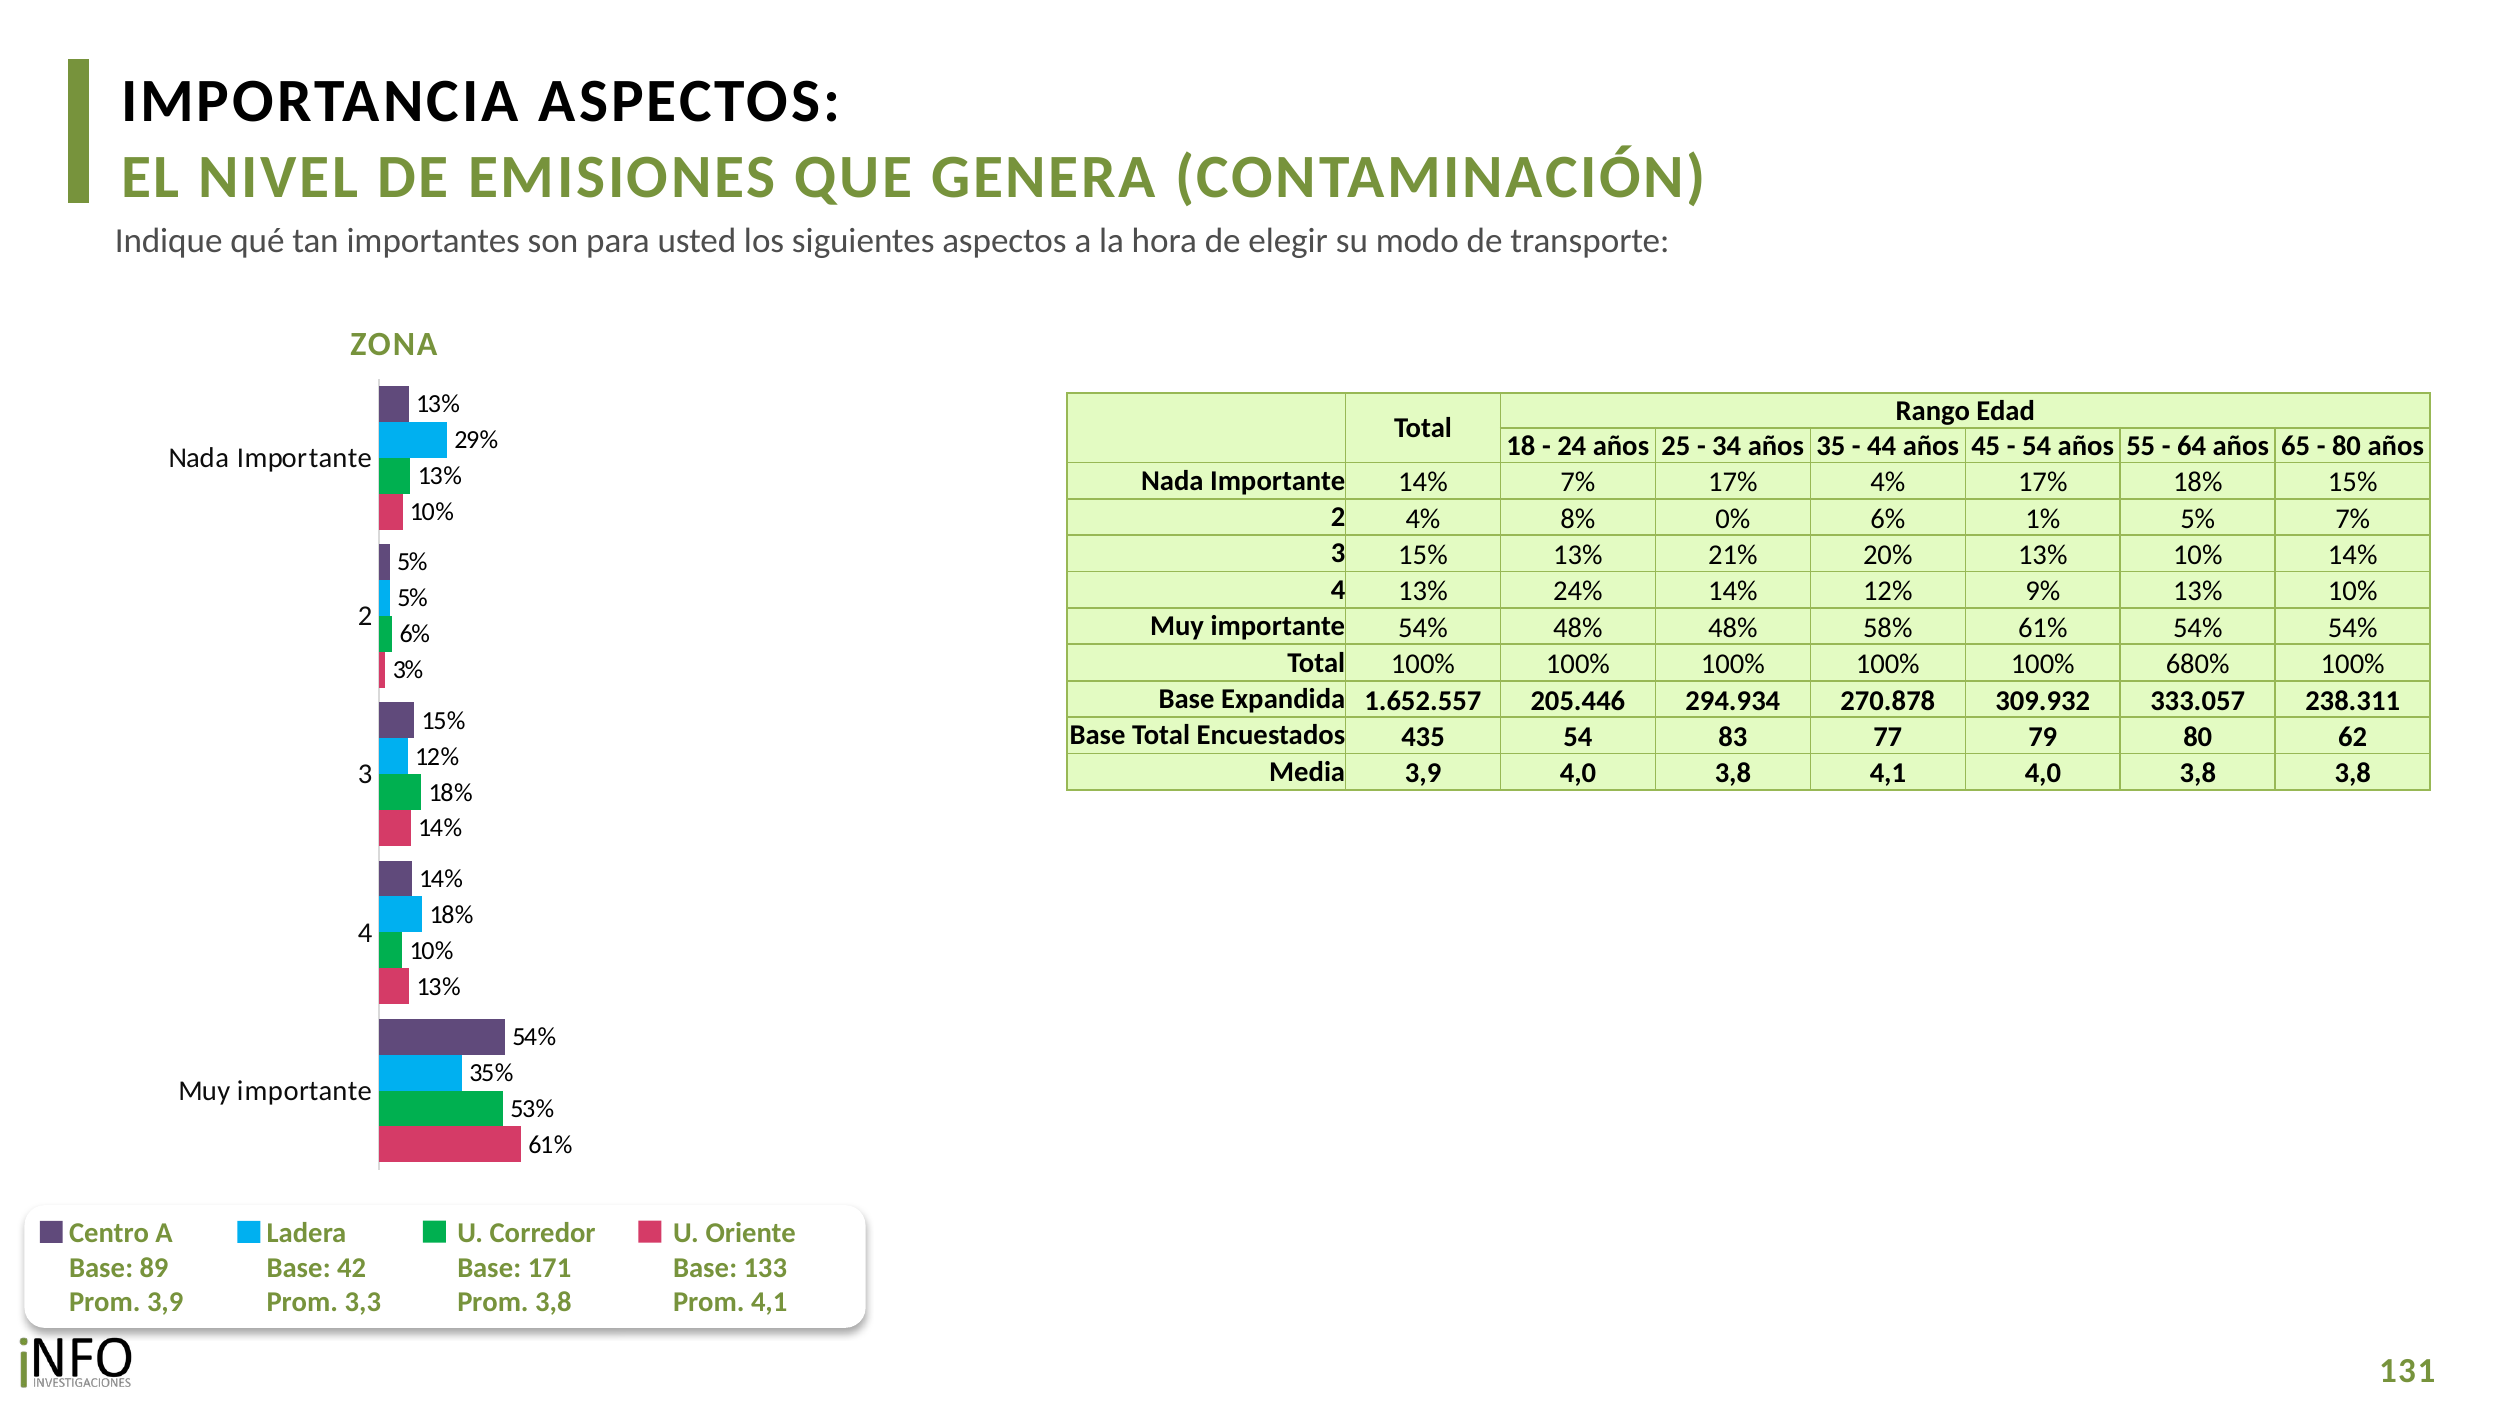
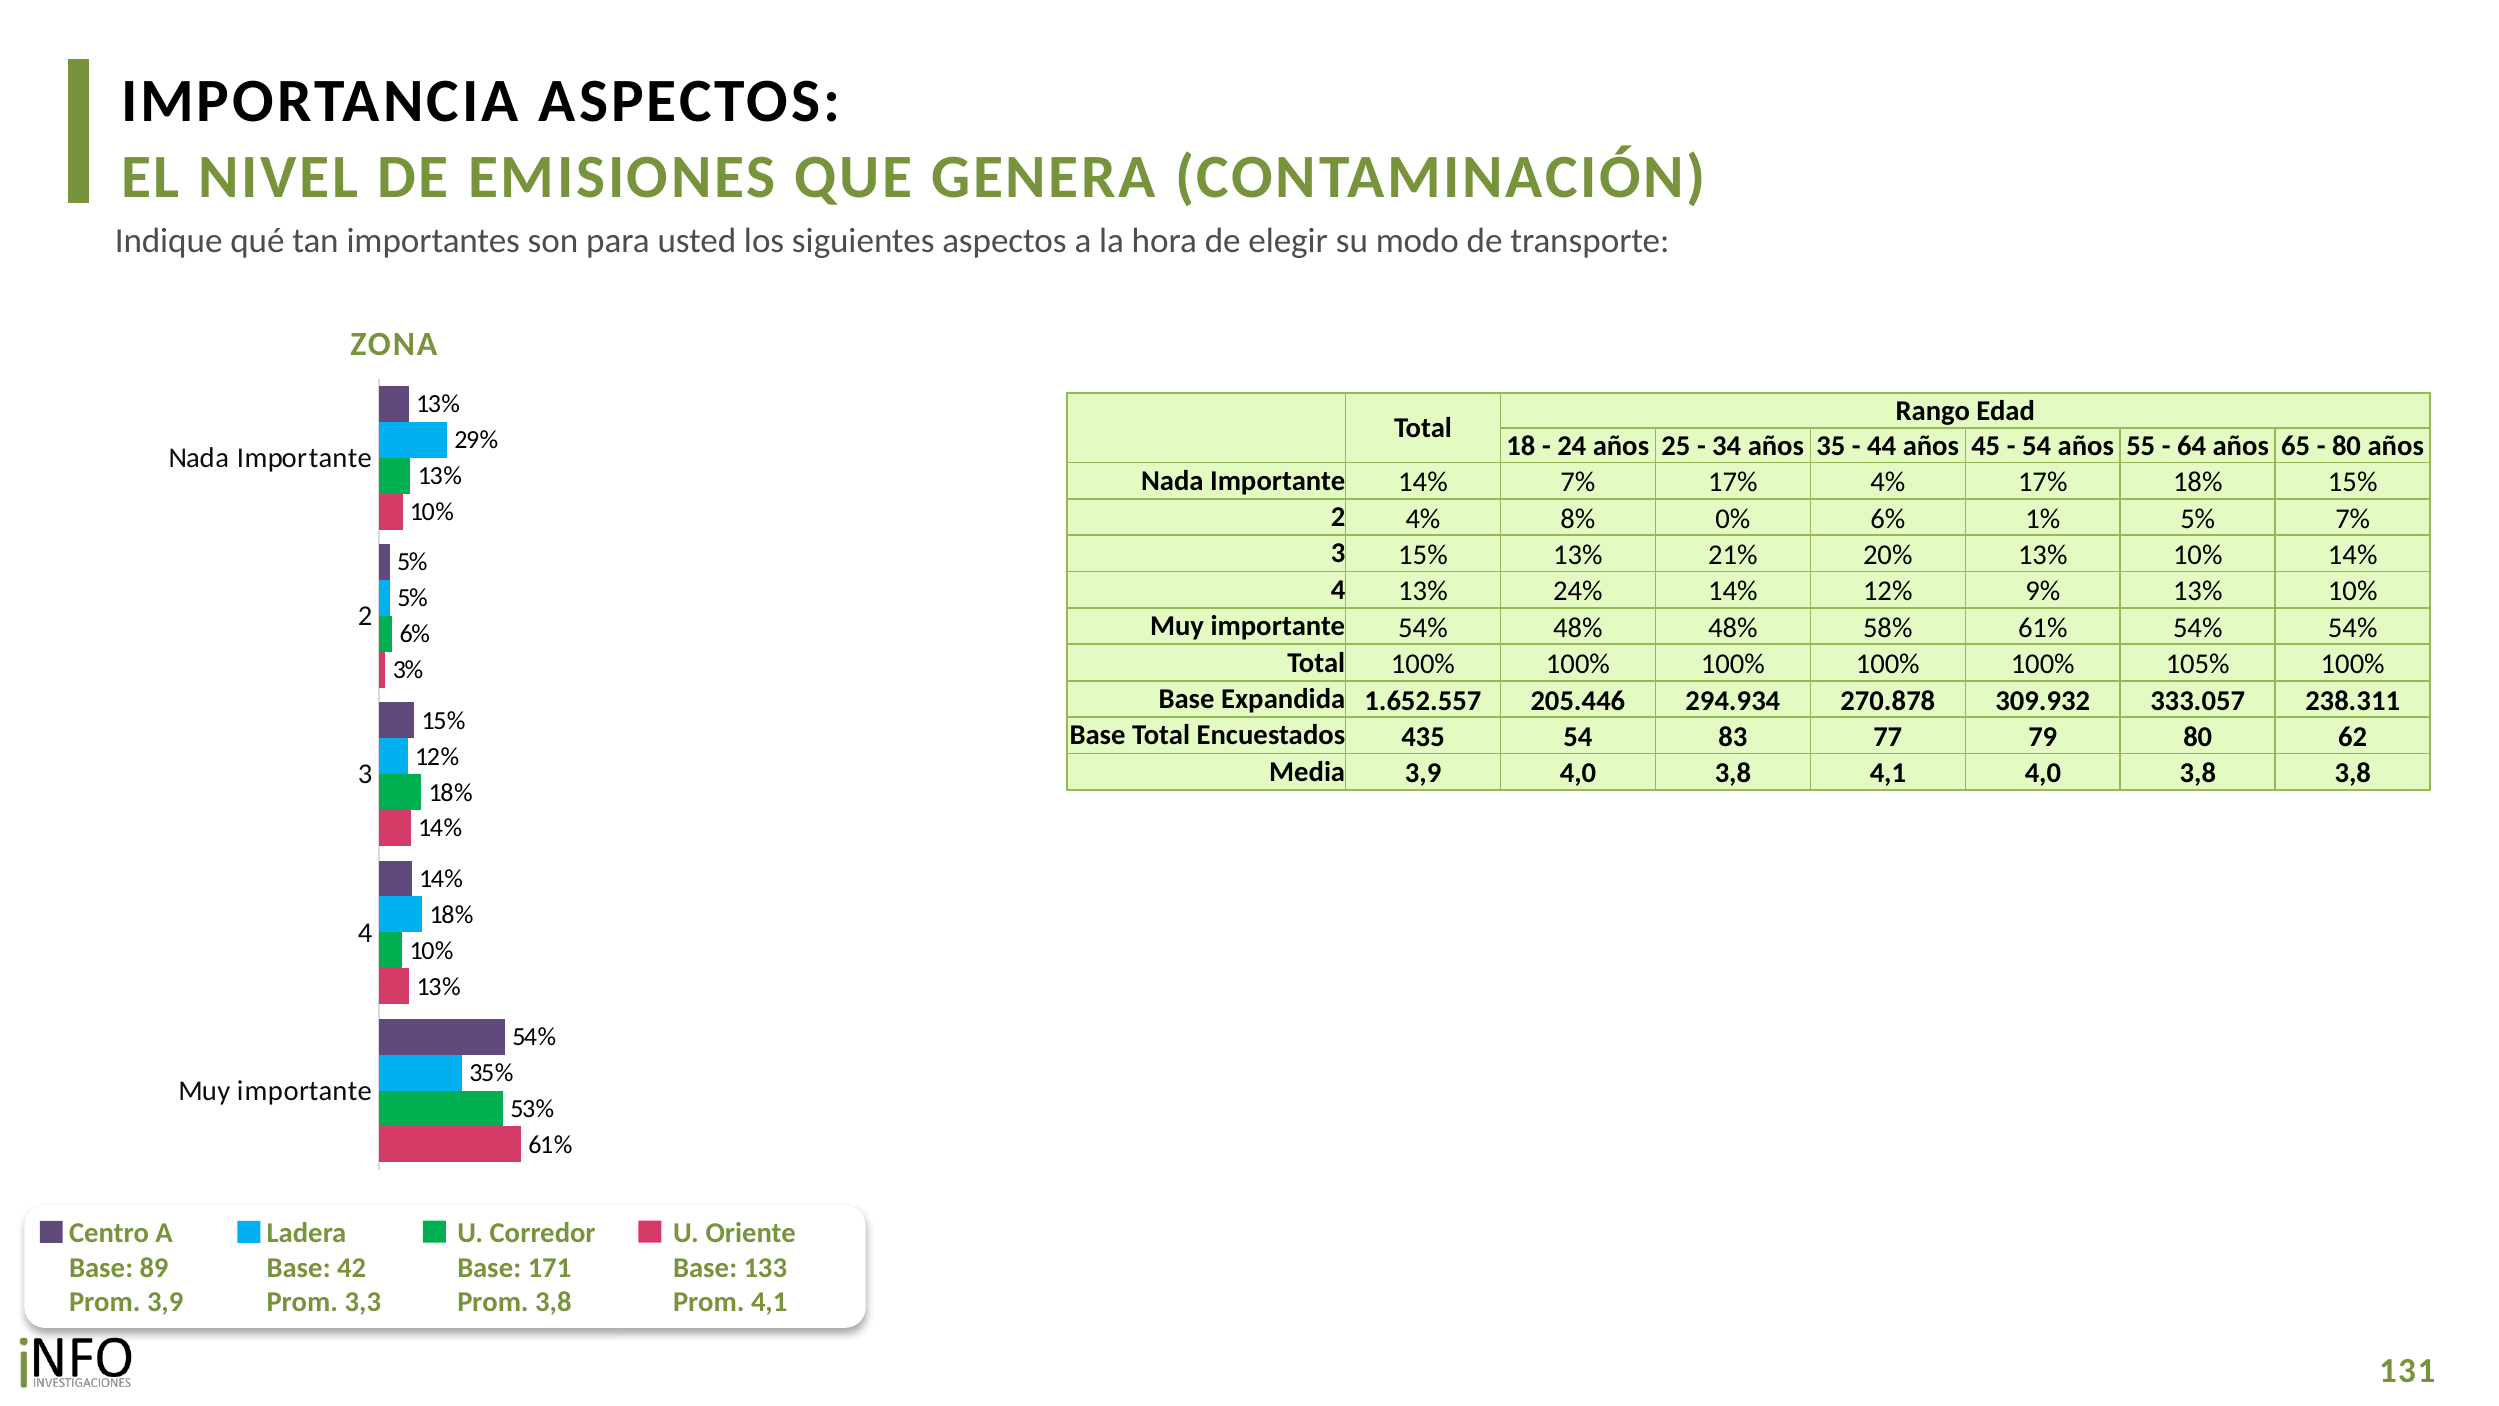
680%: 680% -> 105% (2198, 664)
